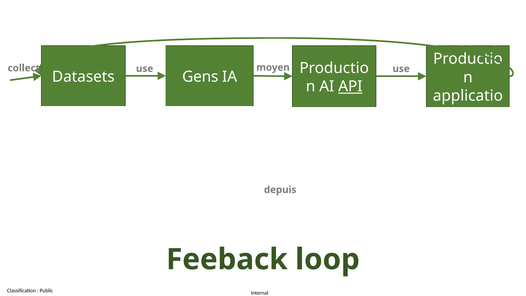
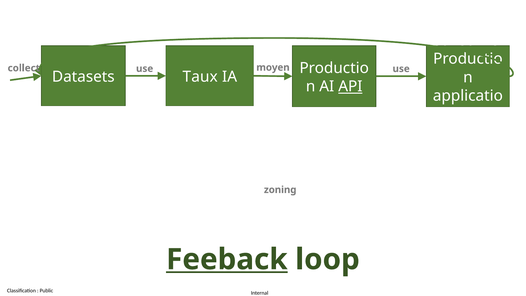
Gens: Gens -> Taux (200, 77)
depuis: depuis -> zoning (280, 190)
Feeback underline: none -> present (227, 259)
